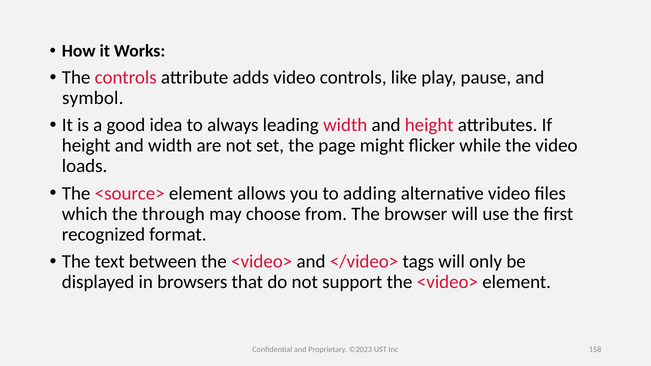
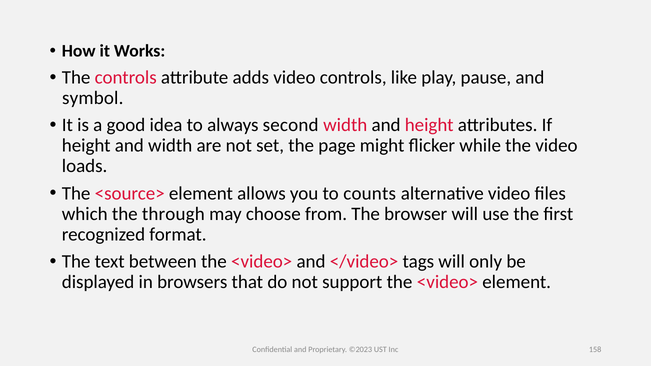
leading: leading -> second (291, 125)
adding: adding -> counts (370, 193)
